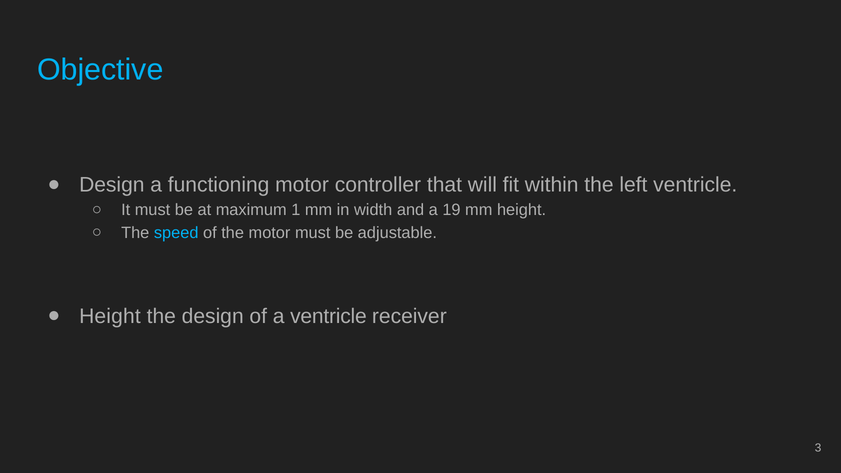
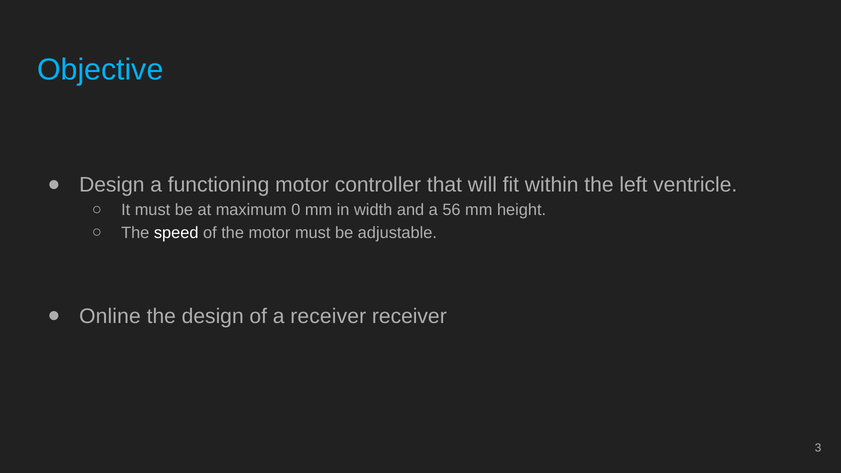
1: 1 -> 0 (296, 210)
19: 19 -> 56 (451, 210)
speed colour: light blue -> white (176, 233)
Height: Height -> Online (110, 316)
a ventricle: ventricle -> receiver (328, 316)
